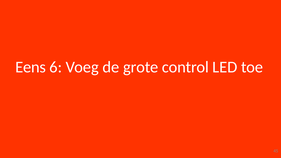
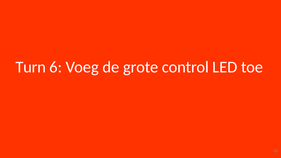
Eens: Eens -> Turn (31, 67)
